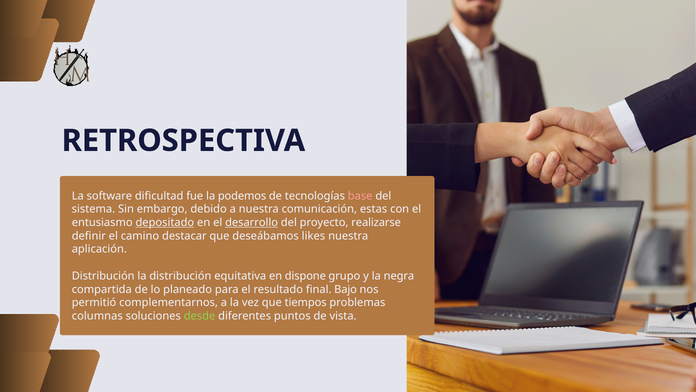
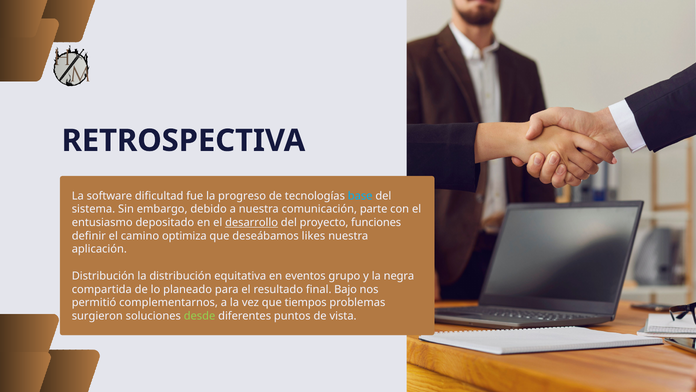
podemos: podemos -> progreso (242, 196)
base colour: pink -> light blue (360, 196)
estas: estas -> parte (374, 209)
depositado underline: present -> none (165, 222)
realizarse: realizarse -> funciones (376, 222)
destacar: destacar -> optimiza (184, 236)
dispone: dispone -> eventos (305, 276)
columnas: columnas -> surgieron (97, 316)
